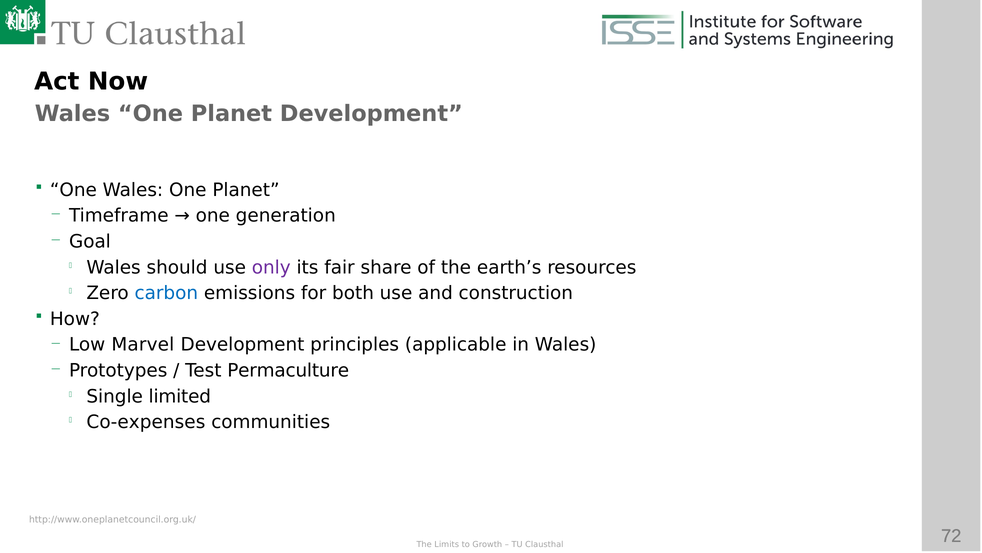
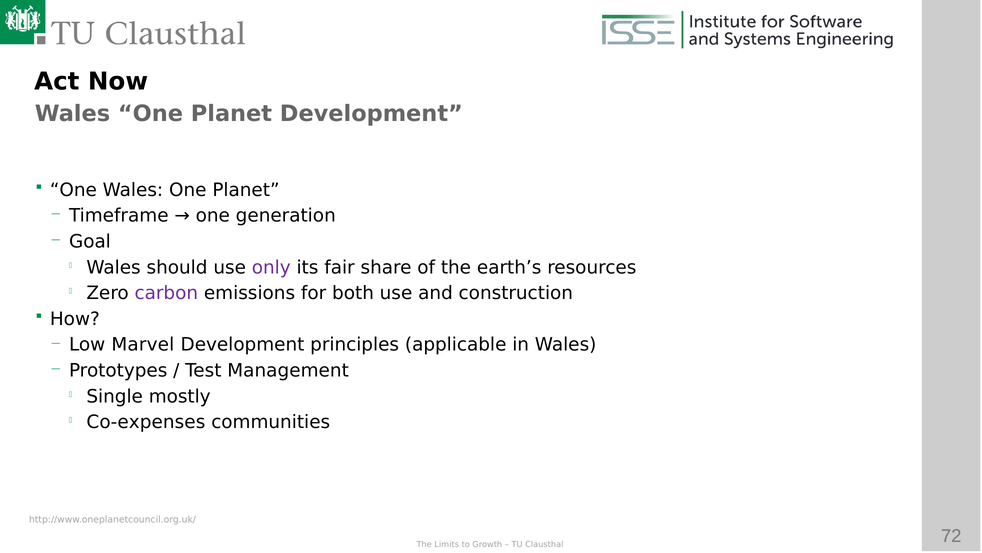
carbon colour: blue -> purple (166, 293)
Permaculture: Permaculture -> Management (288, 370)
limited: limited -> mostly (180, 396)
